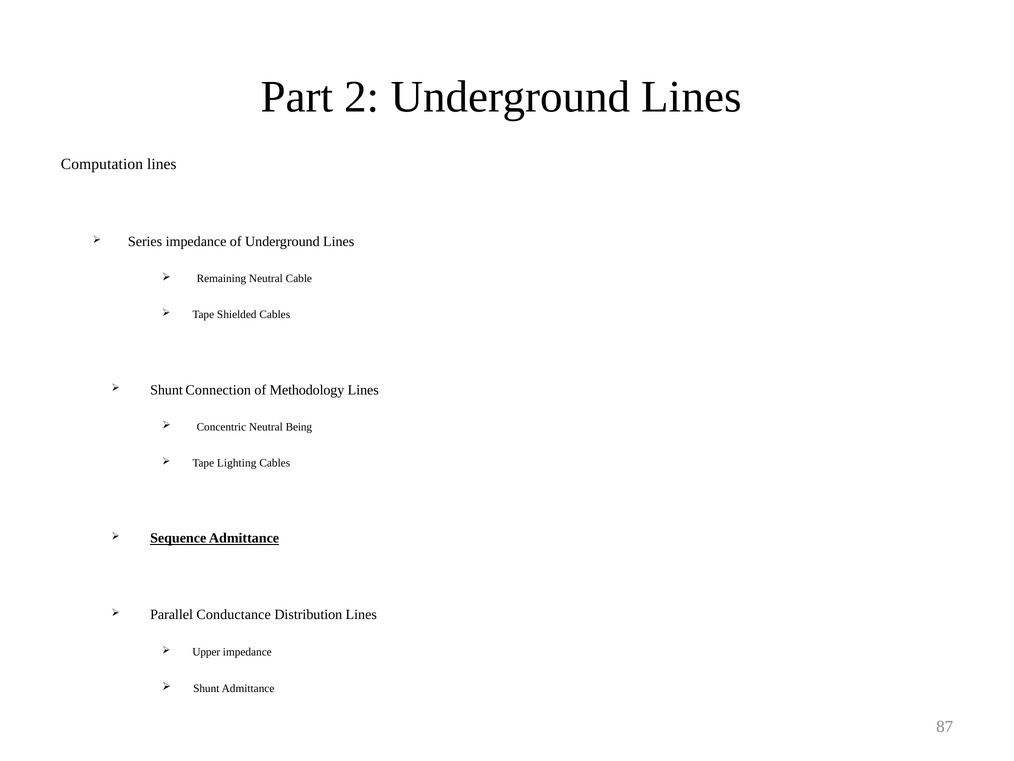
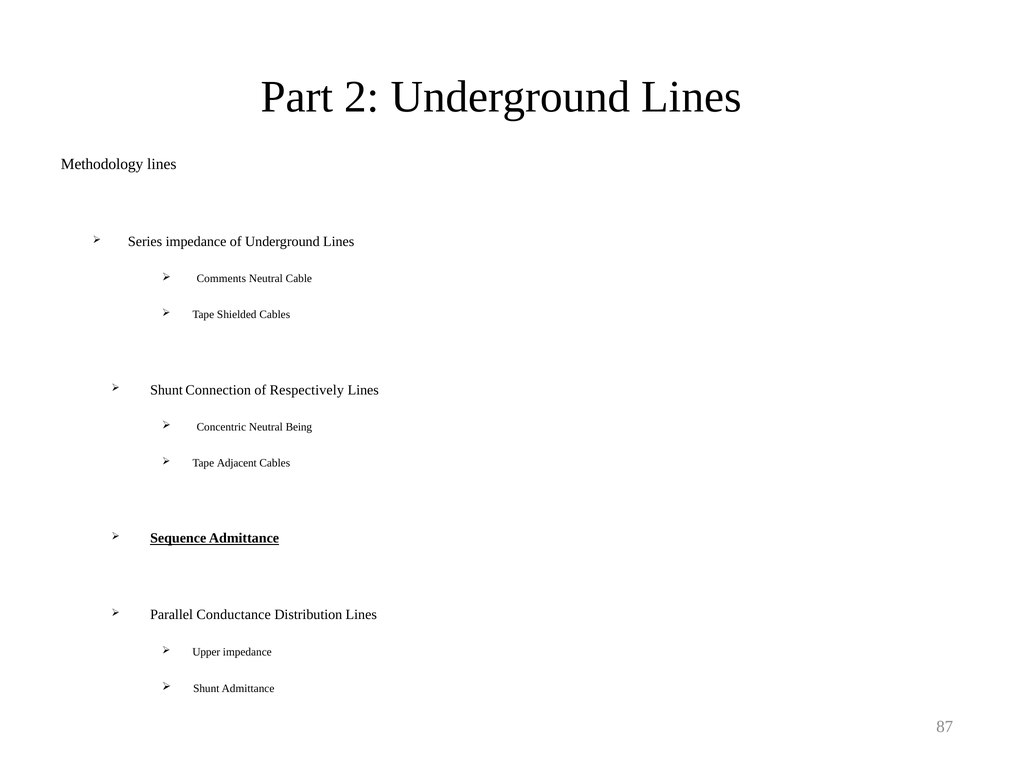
Computation: Computation -> Methodology (102, 164)
Remaining: Remaining -> Comments (221, 279)
Methodology: Methodology -> Respectively (307, 390)
Lighting: Lighting -> Adjacent (237, 463)
